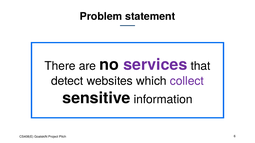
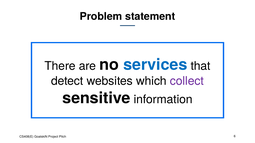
services colour: purple -> blue (155, 65)
